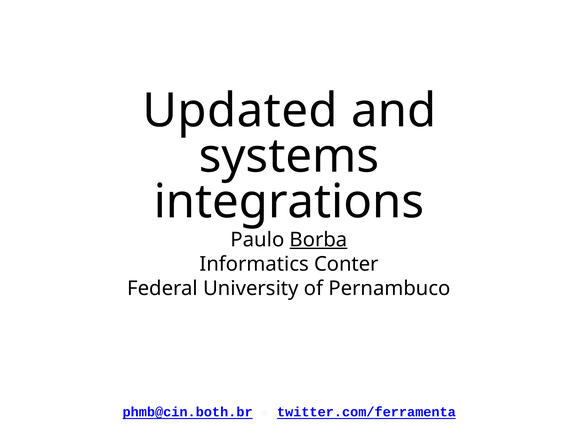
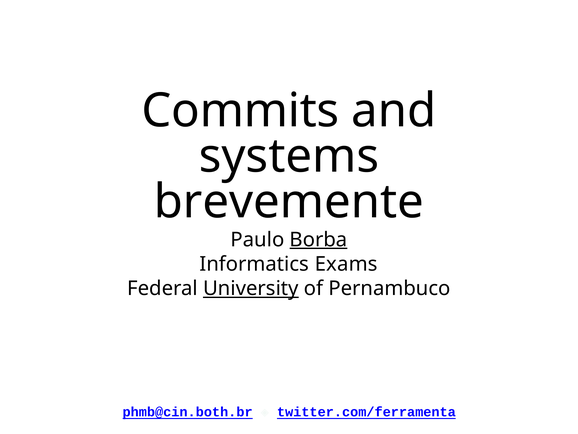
Updated: Updated -> Commits (240, 111)
integrations: integrations -> brevemente (289, 202)
Conter: Conter -> Exams (346, 264)
University underline: none -> present (251, 288)
